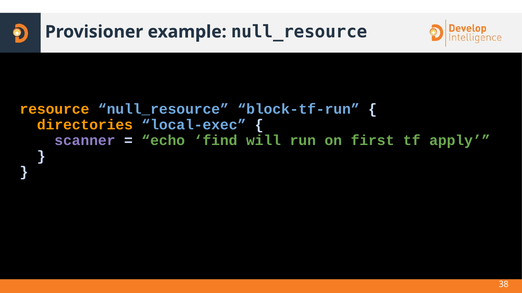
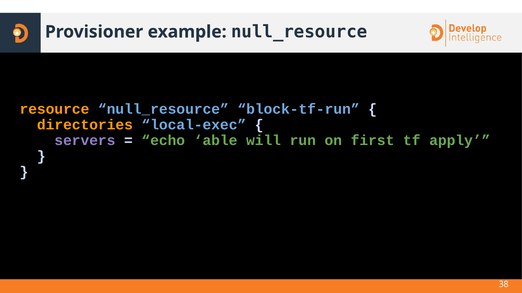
scanner: scanner -> servers (85, 141)
find: find -> able (216, 141)
